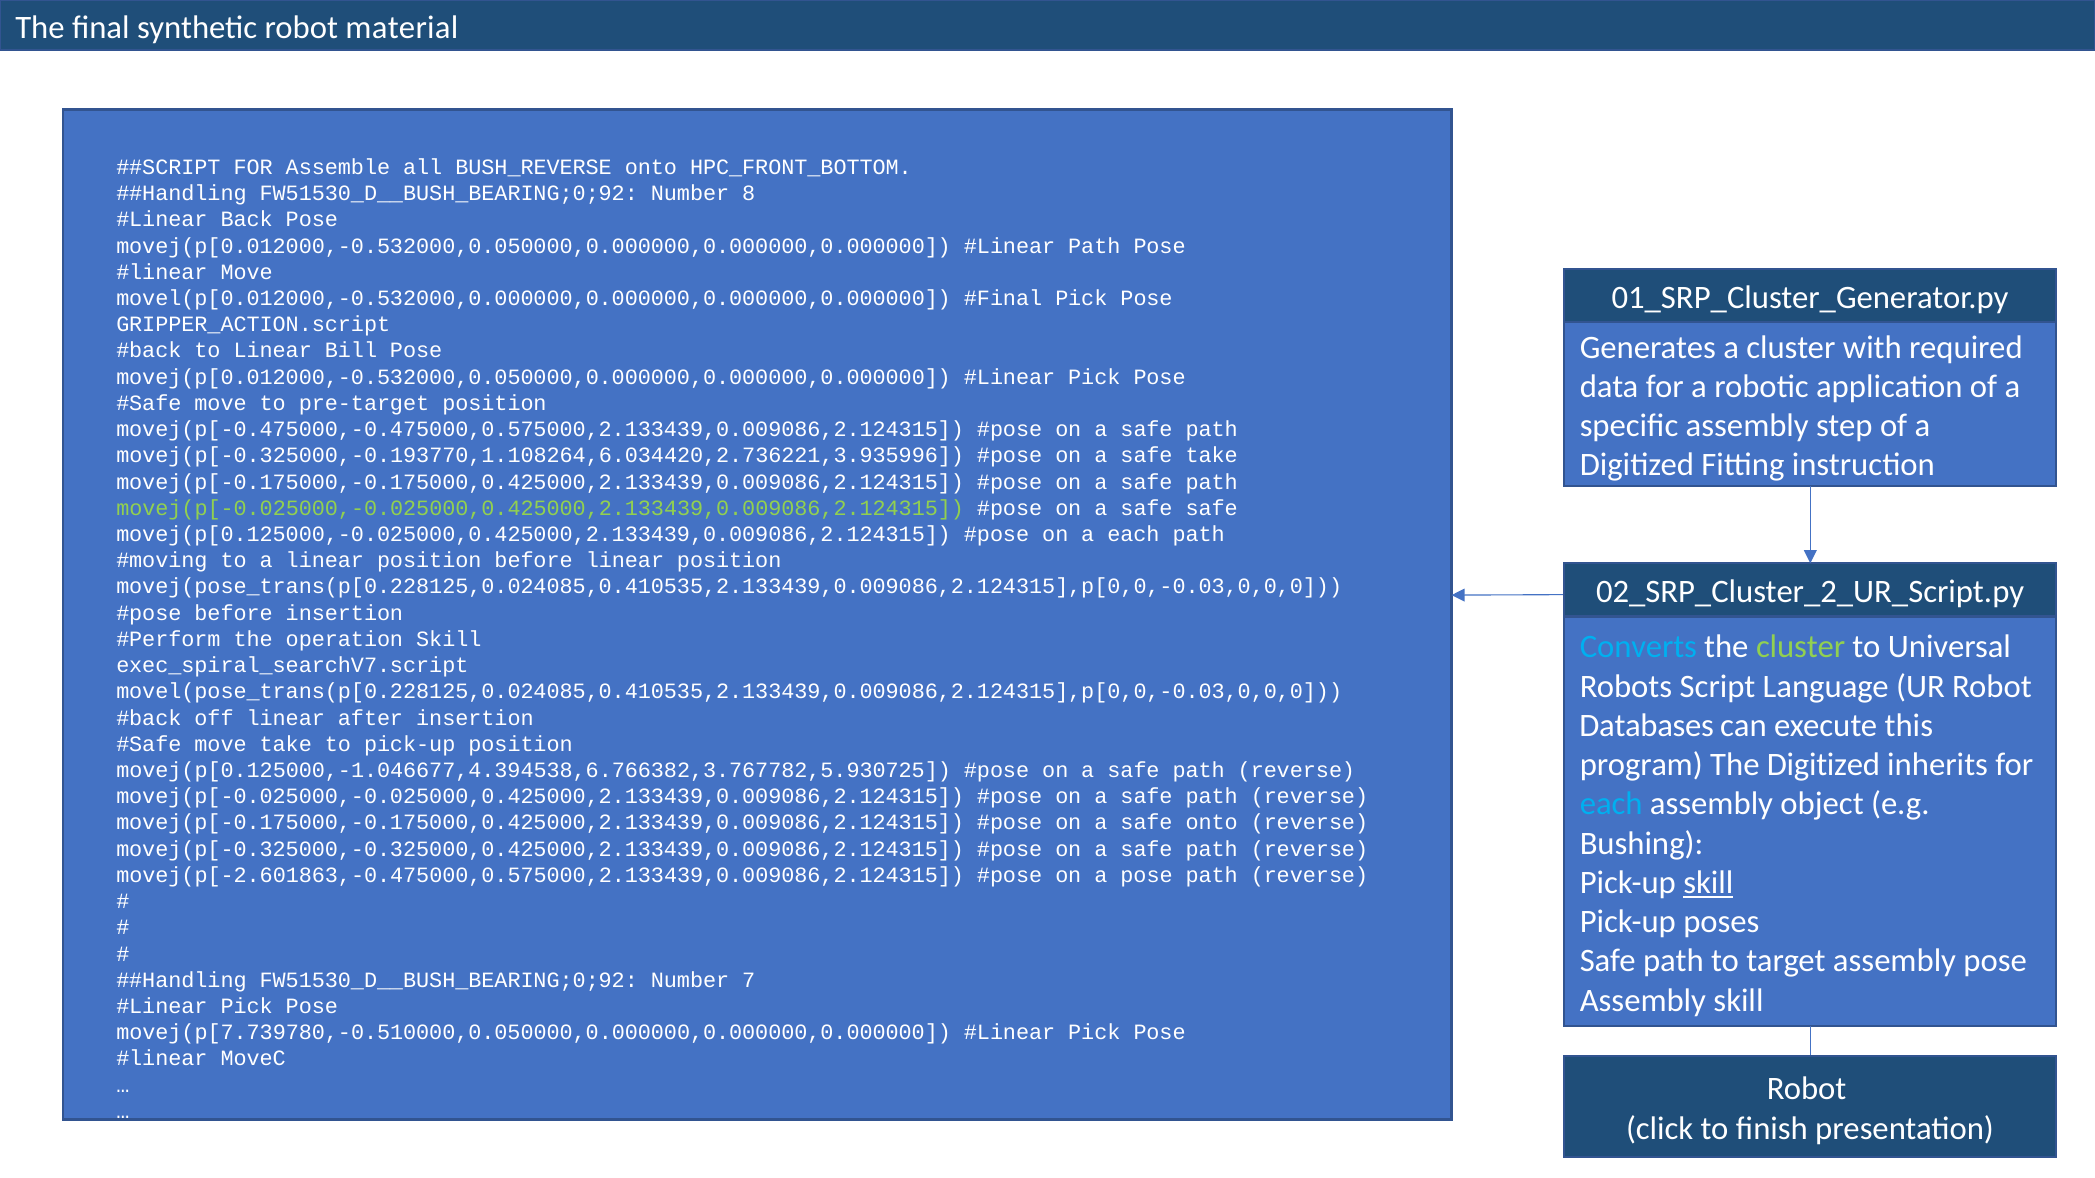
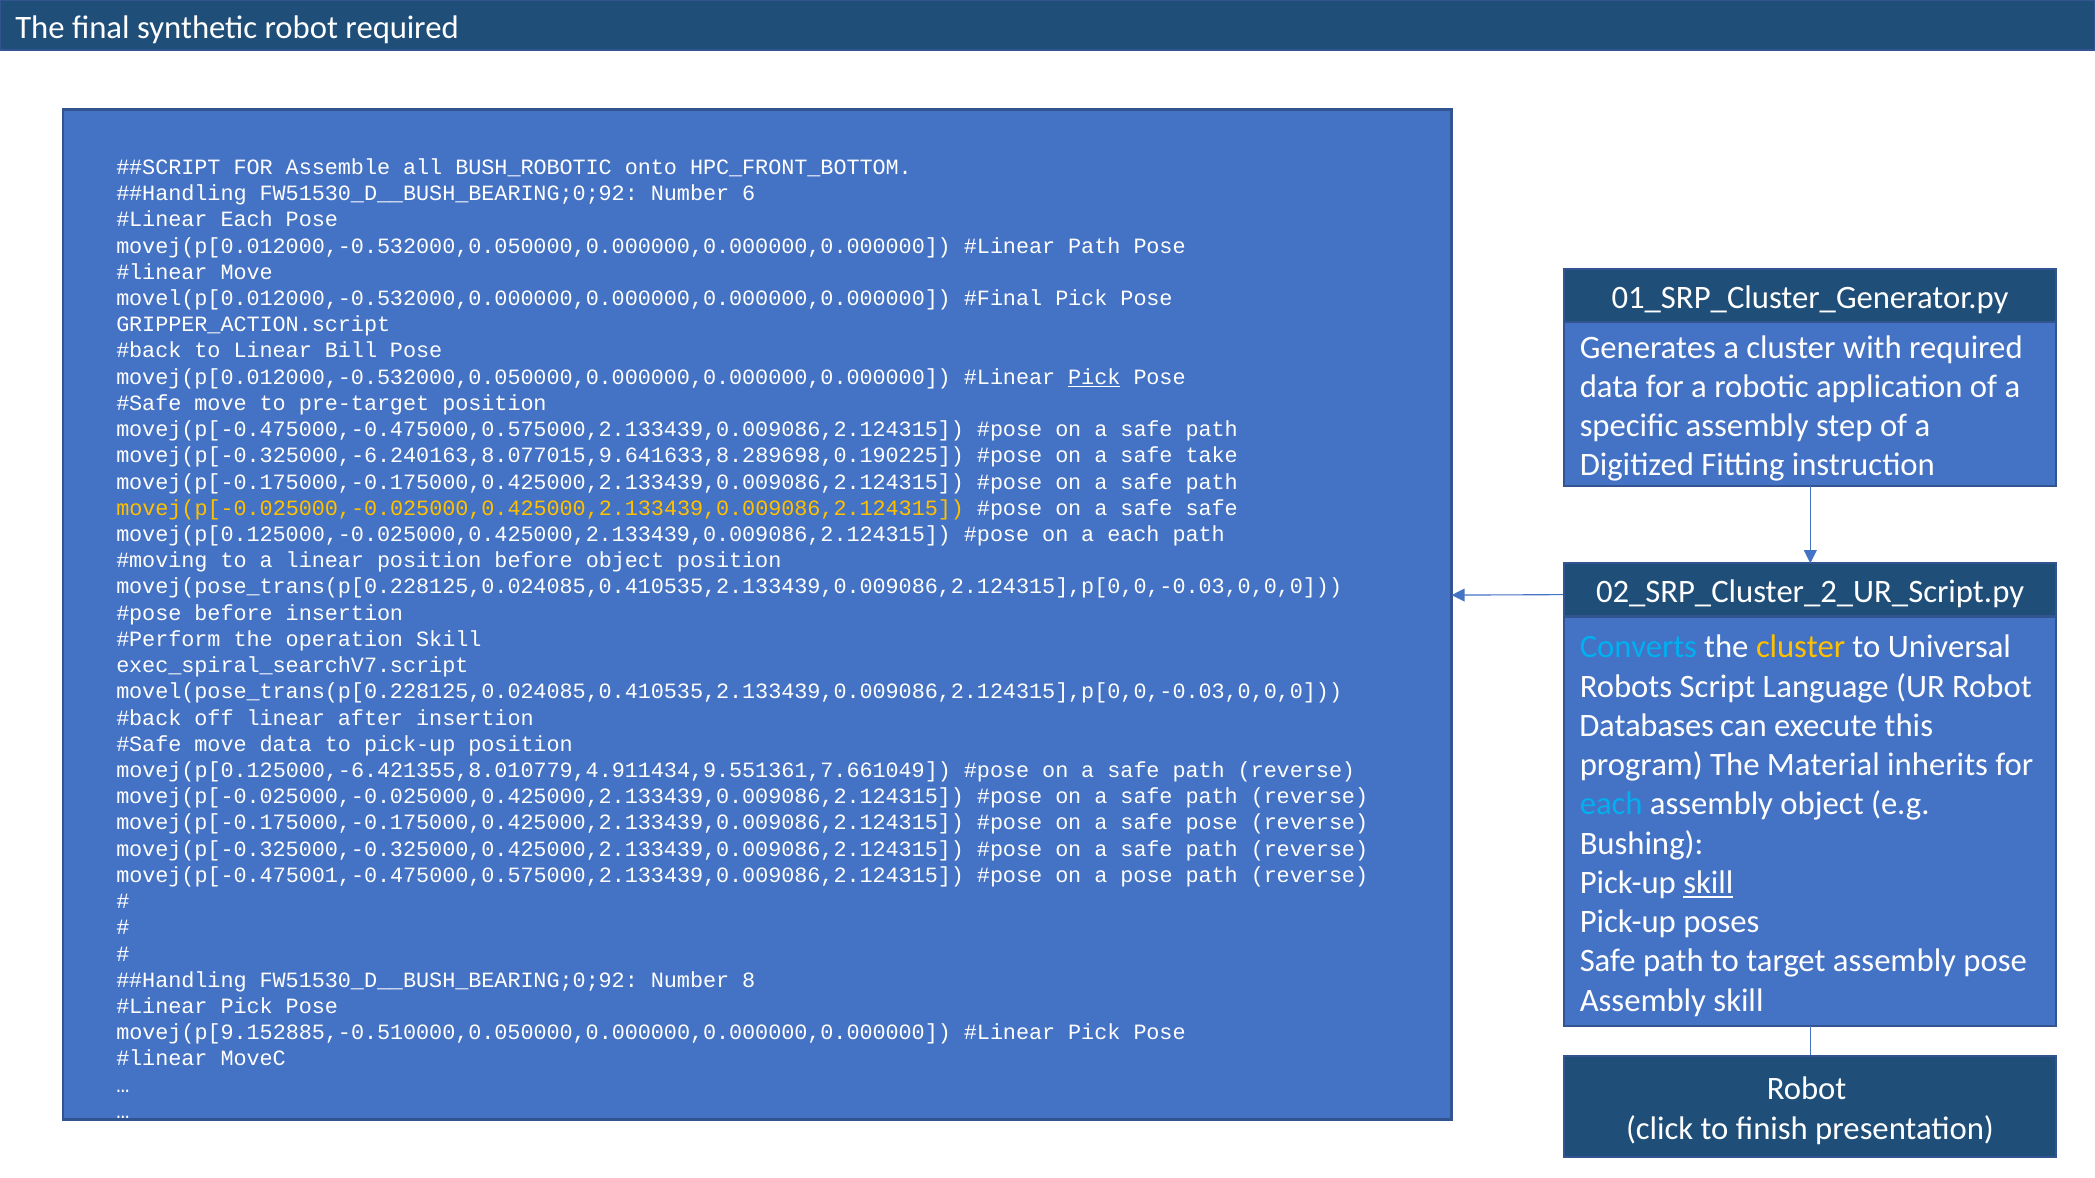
robot material: material -> required (402, 27)
BUSH_REVERSE: BUSH_REVERSE -> BUSH_ROBOTIC (534, 167)
8: 8 -> 6 (749, 194)
Back: Back -> Each (247, 220)
Pick underline: none -> present (1094, 377)
movej(p[-0.325000,-0.193770,1.108264,6.034420,2.736221,3.935996: movej(p[-0.325000,-0.193770,1.108264,6.034420,2.736221,3.935996 -> movej(p[-0.325000,-6.240163,8.077015,9.641633,8.289698,0.190225 (540, 456)
movej(p[-0.025000,-0.025000,0.425000,2.133439,0.009086,2.124315 colour: light green -> yellow (540, 508)
before linear: linear -> object (625, 561)
cluster colour: light green -> yellow (1801, 647)
move take: take -> data (286, 744)
The Digitized: Digitized -> Material (1823, 765)
movej(p[0.125000,-1.046677,4.394538,6.766382,3.767782,5.930725: movej(p[0.125000,-1.046677,4.394538,6.766382,3.767782,5.930725 -> movej(p[0.125000,-6.421355,8.010779,4.911434,9.551361,7.661049 (534, 771)
safe onto: onto -> pose (1212, 823)
movej(p[-2.601863,-0.475000,0.575000,2.133439,0.009086,2.124315: movej(p[-2.601863,-0.475000,0.575000,2.133439,0.009086,2.124315 -> movej(p[-0.475001,-0.475000,0.575000,2.133439,0.009086,2.124315 (540, 875)
7: 7 -> 8 (749, 980)
movej(p[7.739780,-0.510000,0.050000,0.000000,0.000000,0.000000: movej(p[7.739780,-0.510000,0.050000,0.000000,0.000000,0.000000 -> movej(p[9.152885,-0.510000,0.050000,0.000000,0.000000,0.000000 (534, 1033)
